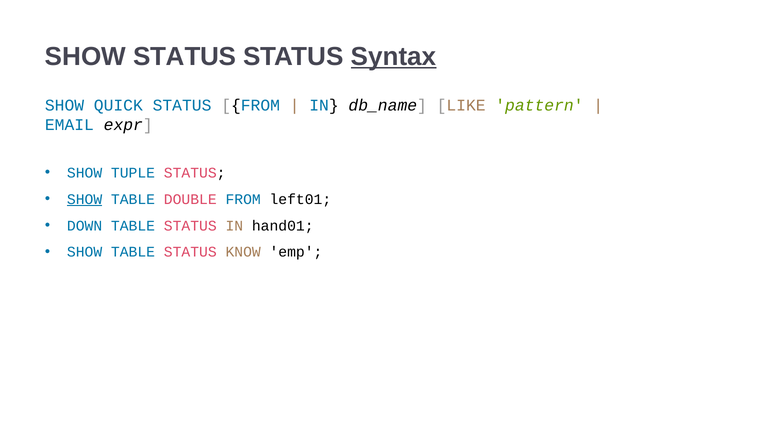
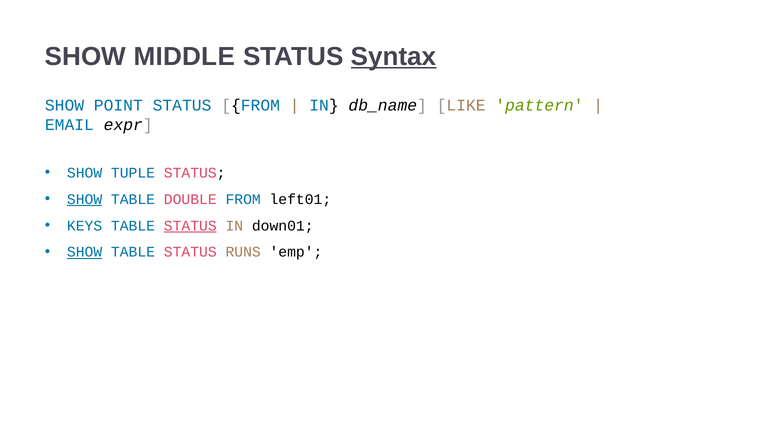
SHOW STATUS: STATUS -> MIDDLE (184, 57)
QUICK: QUICK -> POINT (118, 106)
DOWN: DOWN -> KEYS (85, 226)
STATUS underline: none -> present (190, 226)
hand01: hand01 -> down01 (283, 226)
SHOW underline: none -> present (85, 252)
KNOW: KNOW -> RUNS (243, 252)
